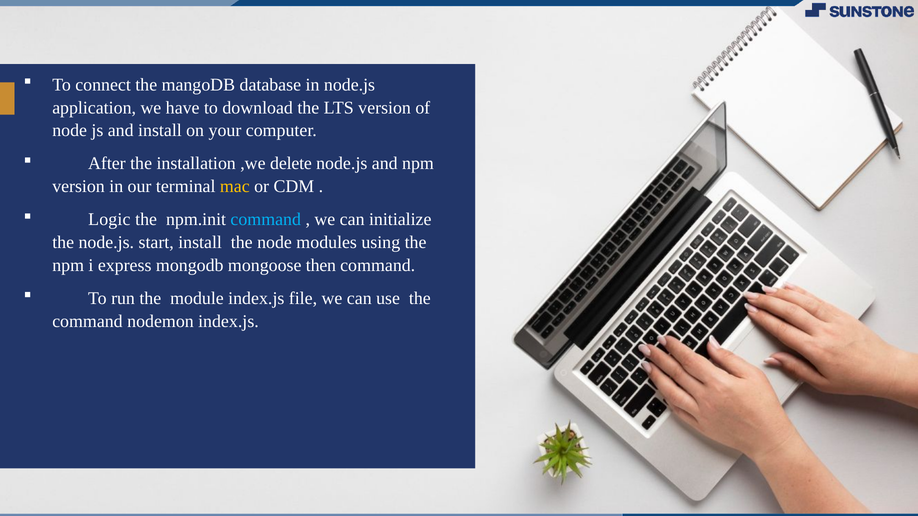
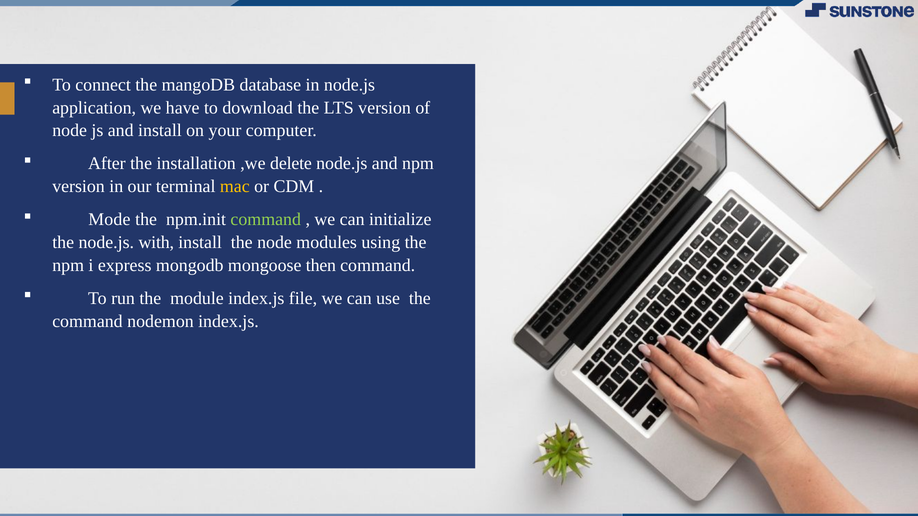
Logic: Logic -> Mode (109, 220)
command colour: light blue -> light green (266, 220)
start: start -> with (156, 243)
